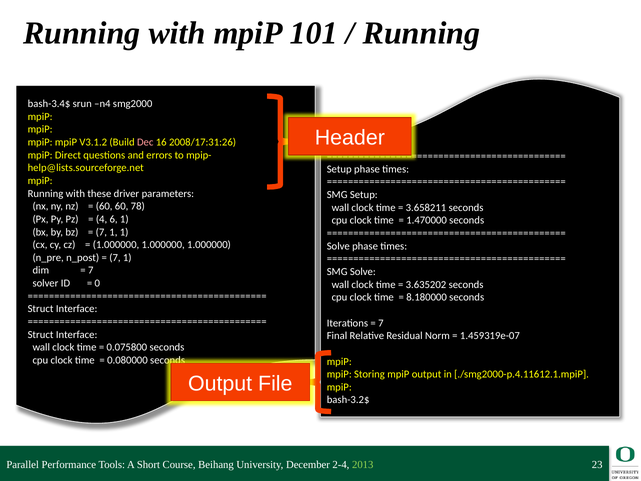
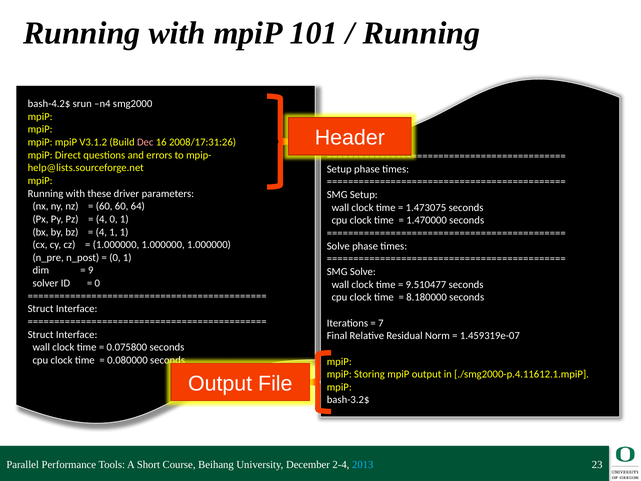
bash-3.4$: bash-3.4$ -> bash-4.2$ (49, 104)
78: 78 -> 64 (138, 206)
3.658211: 3.658211 -> 1.473075 (426, 207)
4 6: 6 -> 0 (114, 219)
7: 7 -> 4 (101, 232)
7: 7 -> 0 (115, 257)
7: 7 -> 9 (91, 270)
3.635202: 3.635202 -> 9.510477 (426, 284)
2013 colour: light green -> light blue (363, 464)
